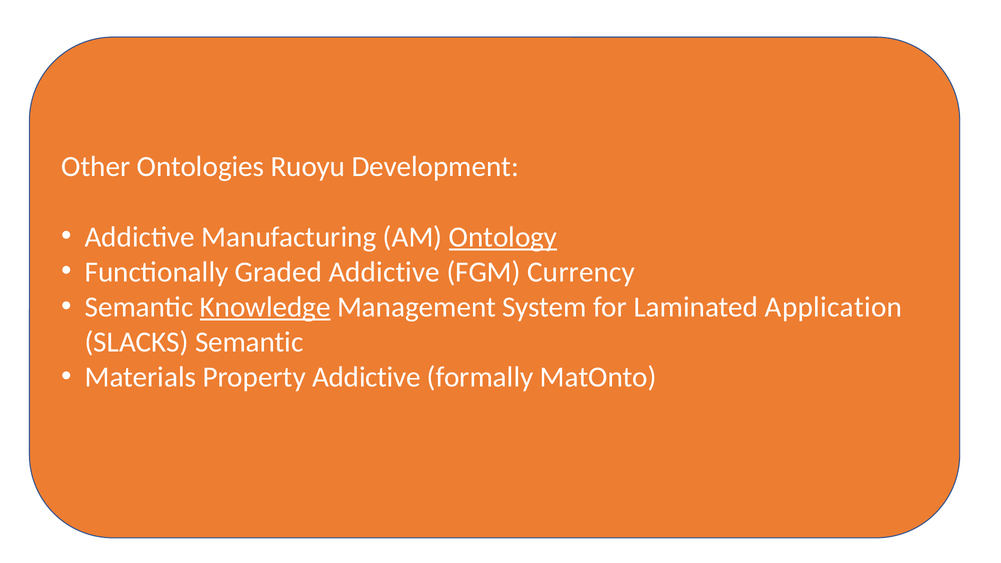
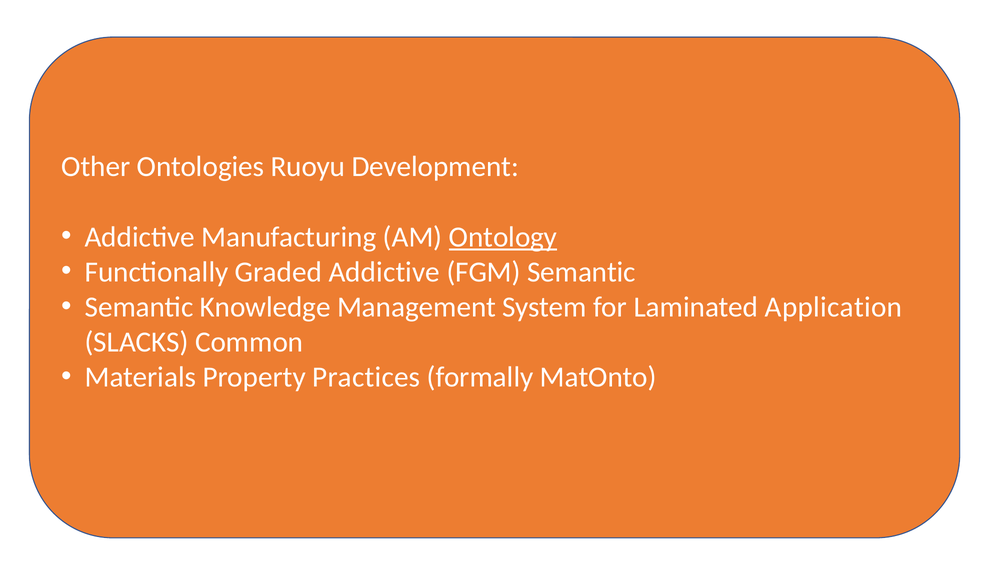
FGM Currency: Currency -> Semantic (581, 272)
Knowledge underline: present -> none (265, 307)
SLACKS Semantic: Semantic -> Common (249, 342)
Property Addictive: Addictive -> Practices (366, 377)
